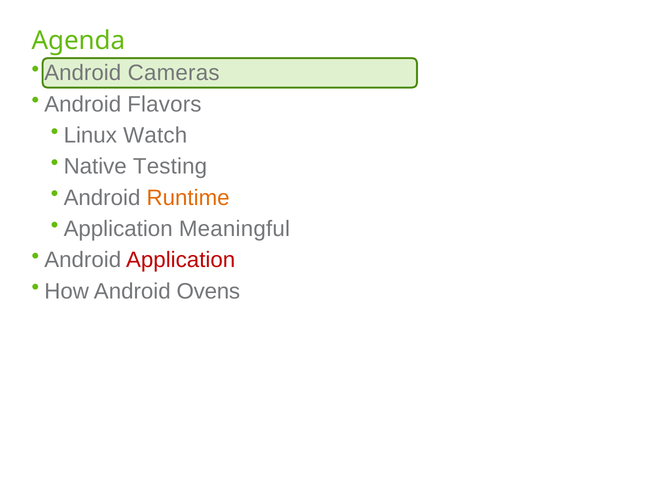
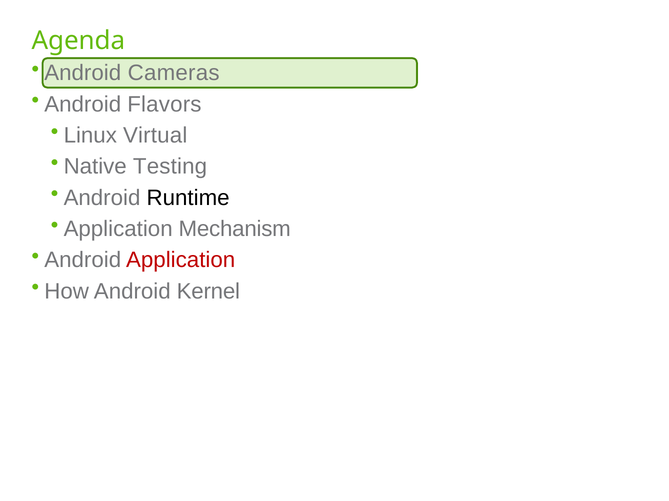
Watch: Watch -> Virtual (155, 136)
Runtime colour: orange -> black (188, 198)
Meaningful: Meaningful -> Mechanism (235, 229)
Ovens: Ovens -> Kernel (208, 292)
